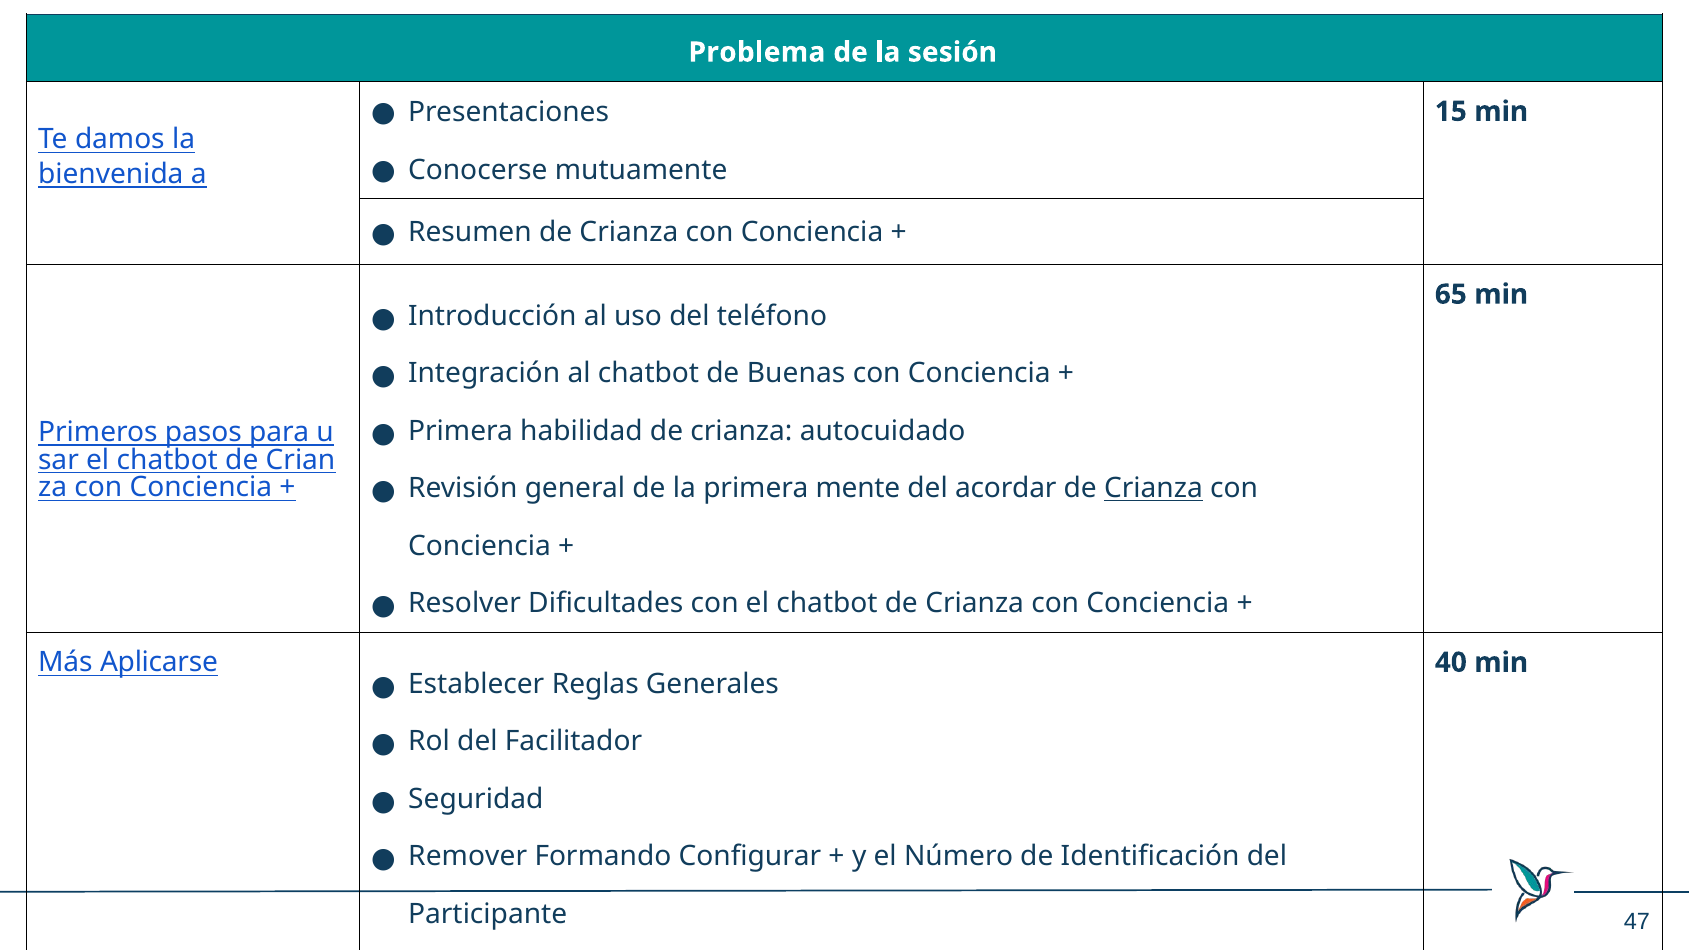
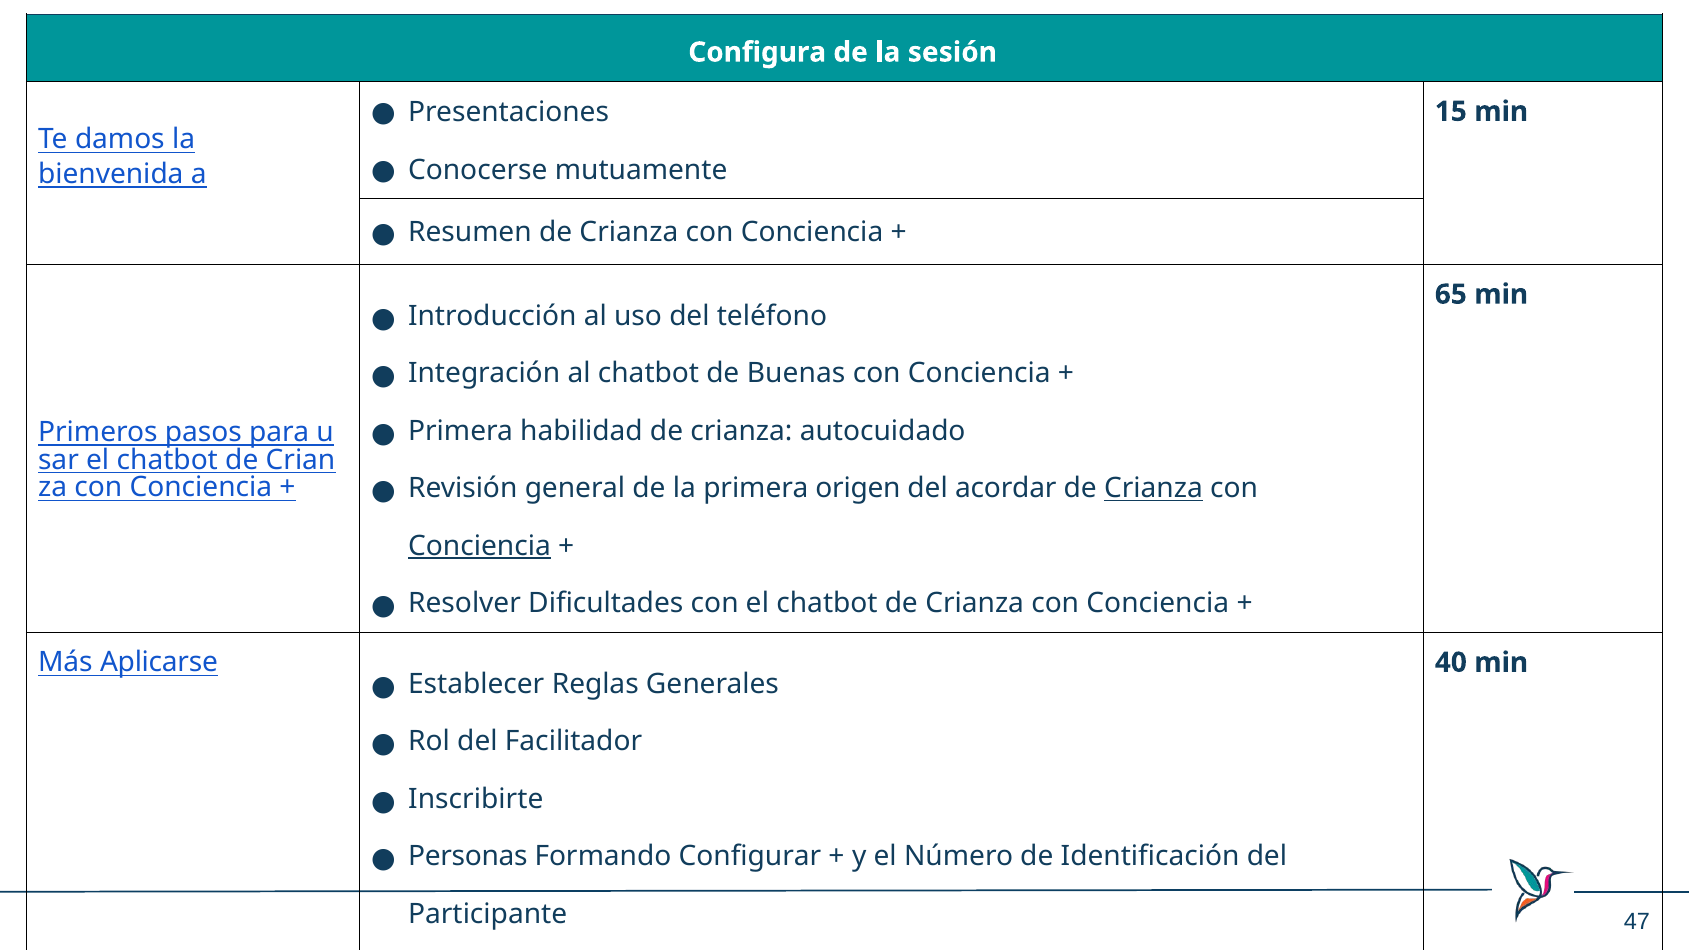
Problema: Problema -> Configura (757, 52)
mente: mente -> origen (858, 488)
Conciencia underline: none -> present (480, 546)
Seguridad: Seguridad -> Inscribirte (476, 799)
Remover: Remover -> Personas (468, 857)
